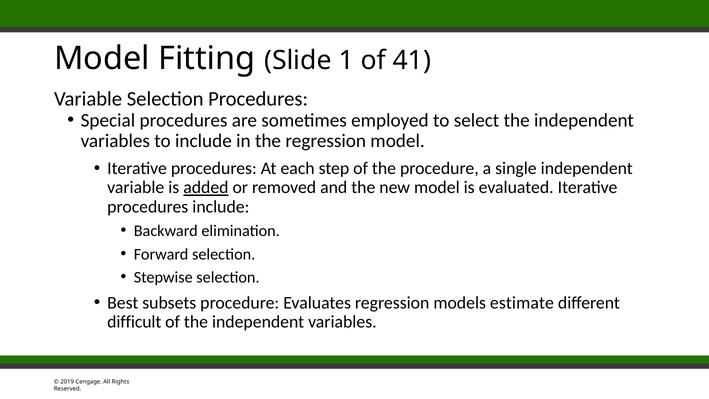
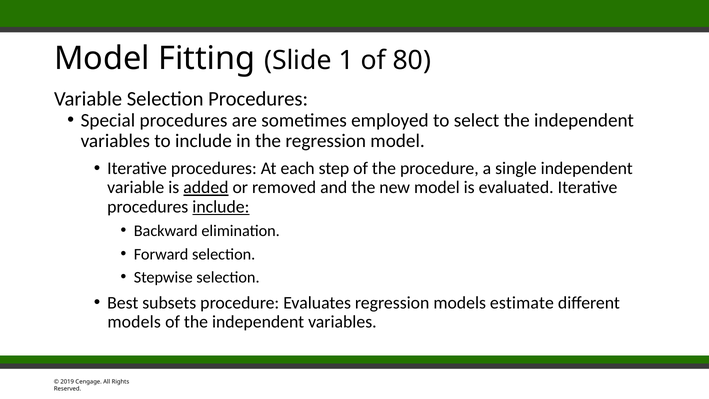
41: 41 -> 80 (412, 60)
include underline: none -> present (221, 207)
difficult: difficult -> models (134, 322)
